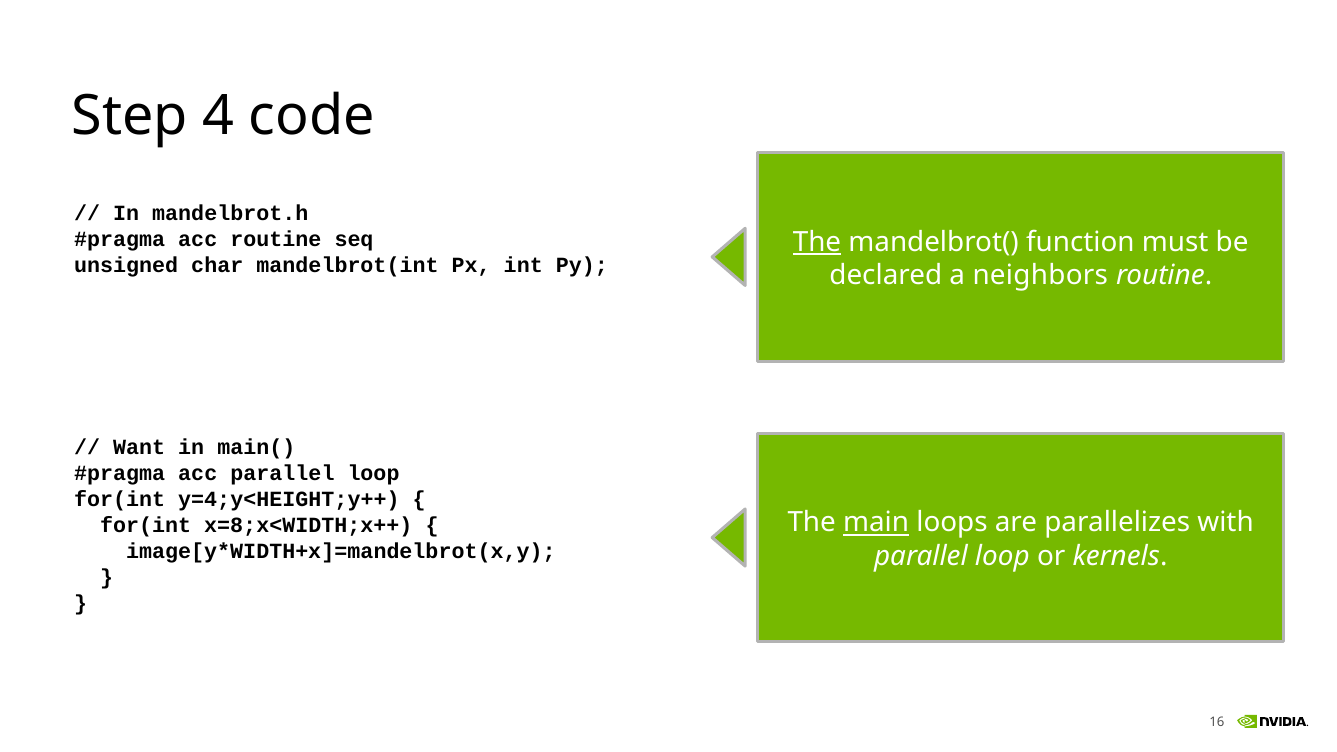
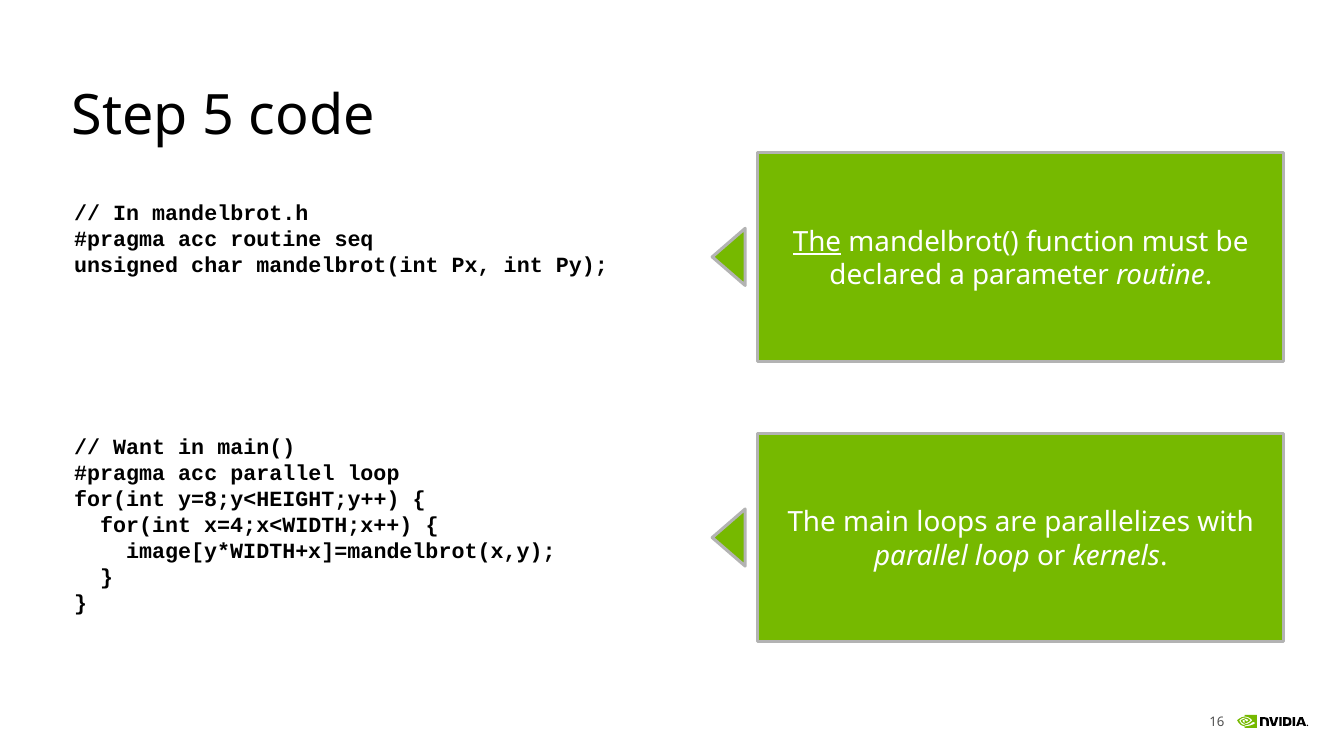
4: 4 -> 5 (218, 117)
neighbors: neighbors -> parameter (1041, 276)
y=4;y<HEIGHT;y++: y=4;y<HEIGHT;y++ -> y=8;y<HEIGHT;y++ (289, 500)
main underline: present -> none (876, 523)
x=8;x<WIDTH;x++: x=8;x<WIDTH;x++ -> x=4;x<WIDTH;x++ (308, 526)
